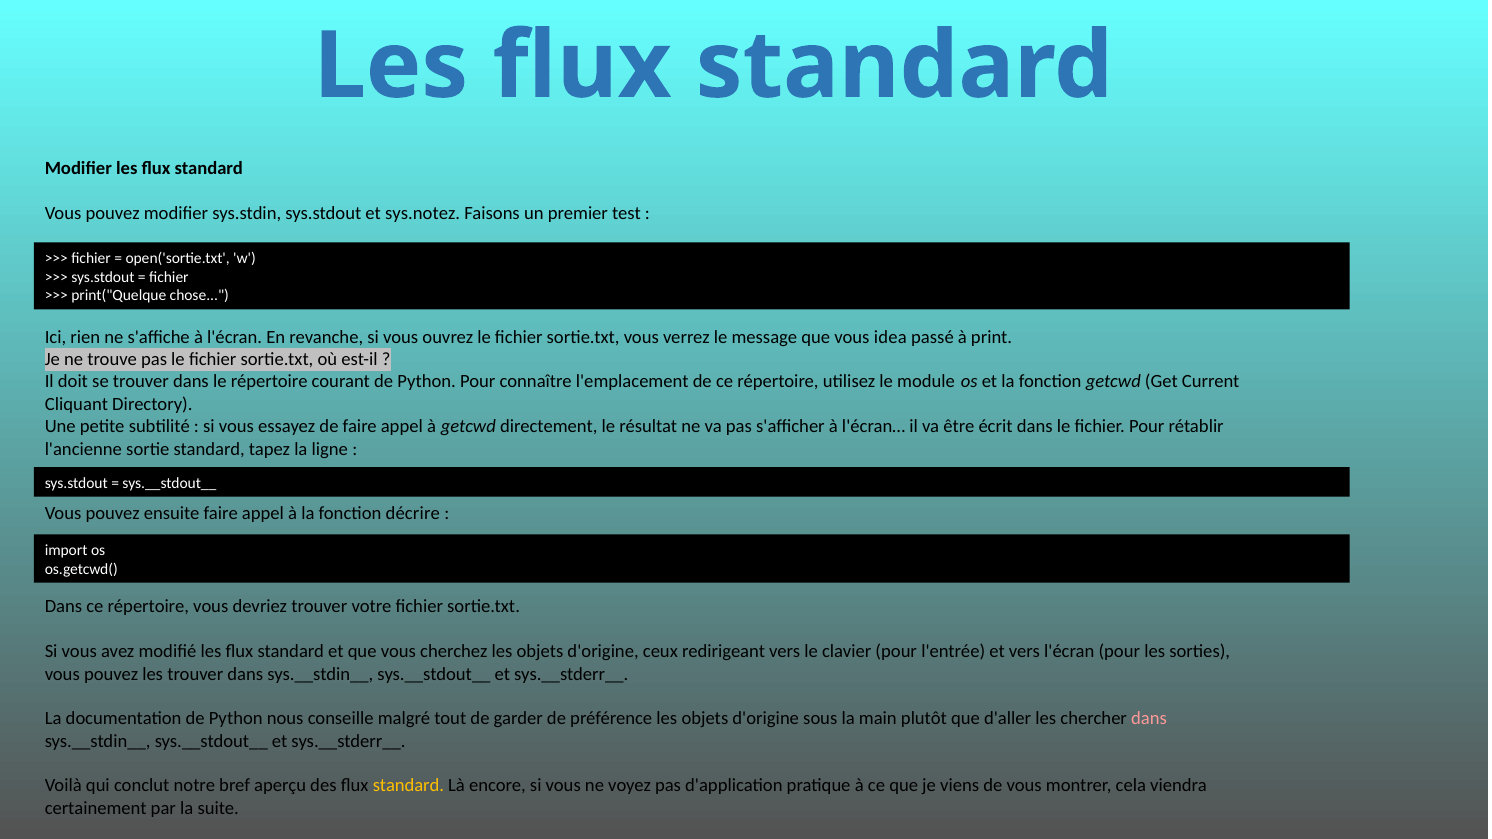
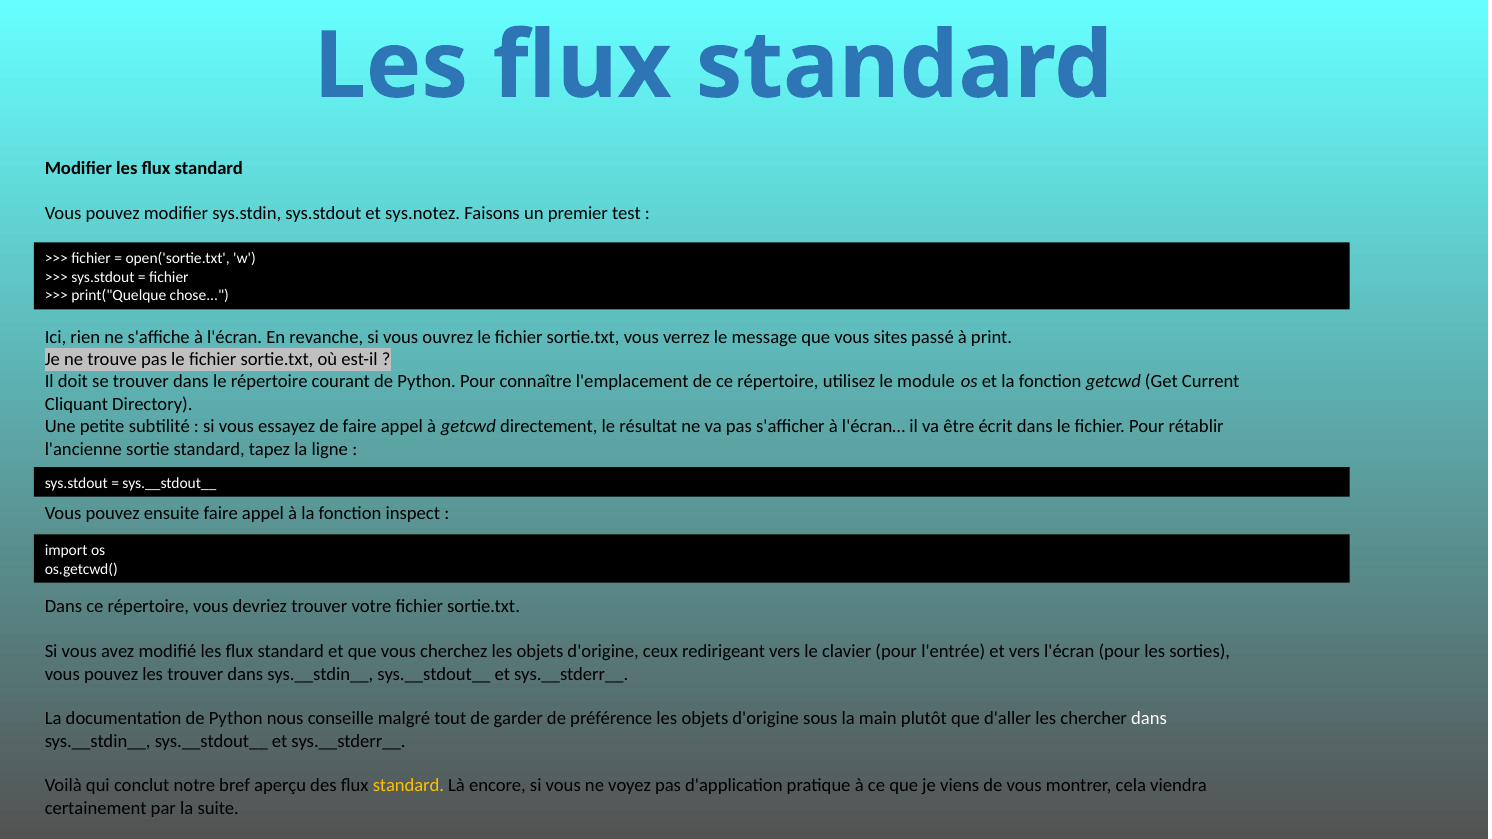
idea: idea -> sites (890, 337)
décrire: décrire -> inspect (413, 513)
dans colour: pink -> white (1149, 719)
